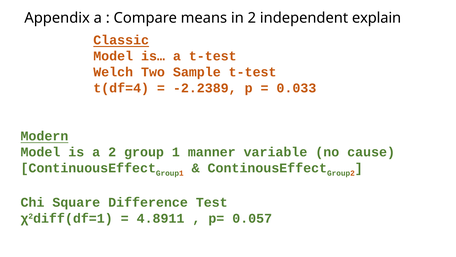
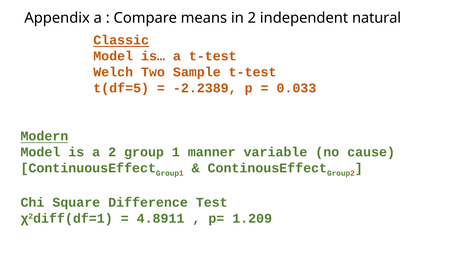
explain: explain -> natural (377, 18)
t(df=4: t(df=4 -> t(df=5 (121, 88)
0.057: 0.057 -> 1.209 (252, 218)
